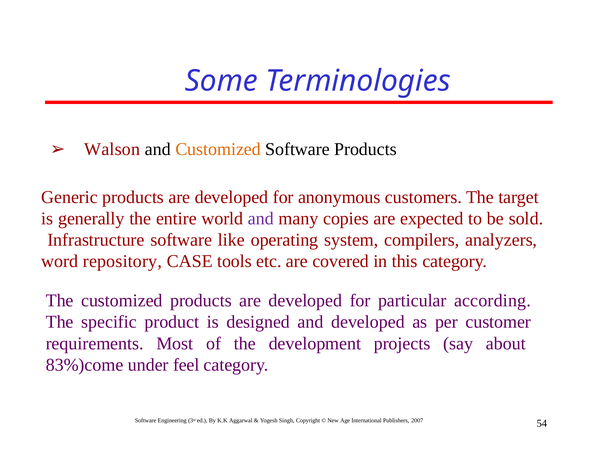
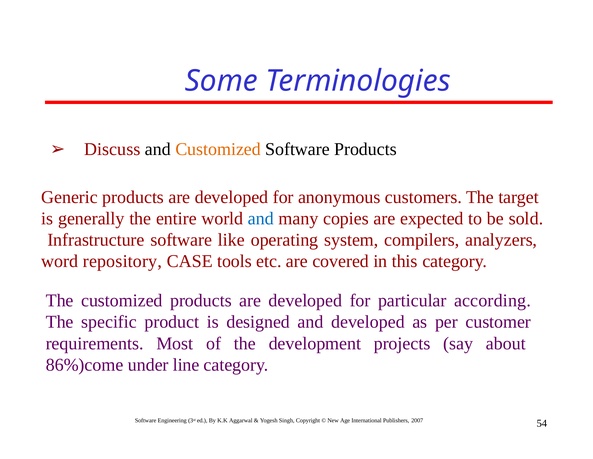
Walson: Walson -> Discuss (112, 149)
and colour: purple -> blue (261, 218)
83%)come: 83%)come -> 86%)come (85, 364)
feel: feel -> line (186, 364)
